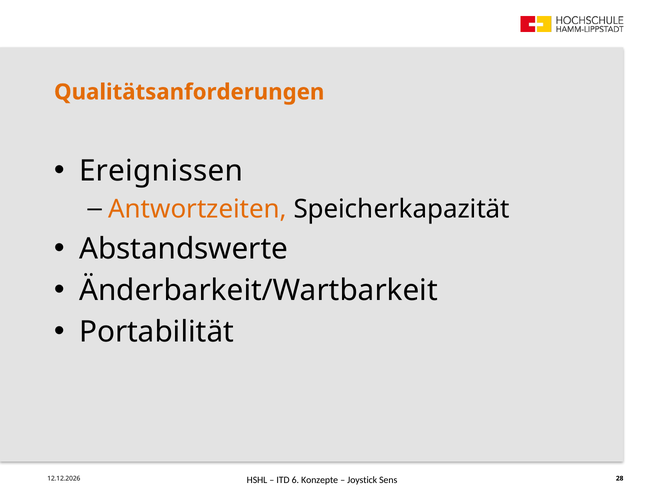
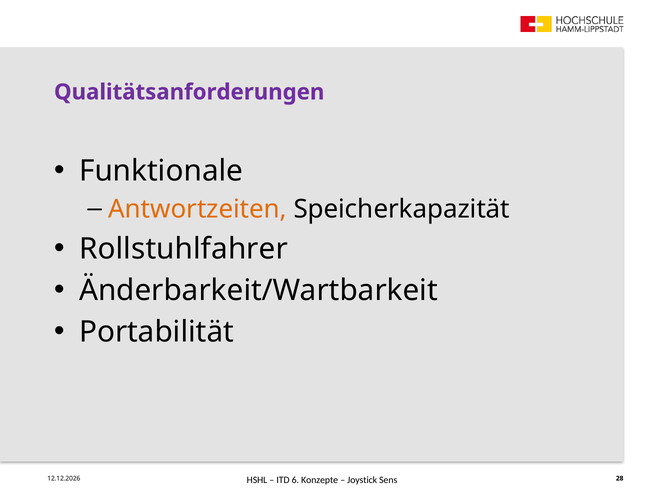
Qualitätsanforderungen colour: orange -> purple (189, 92)
Ereignissen: Ereignissen -> Funktionale (161, 171)
Abstandswerte: Abstandswerte -> Rollstuhlfahrer (184, 249)
